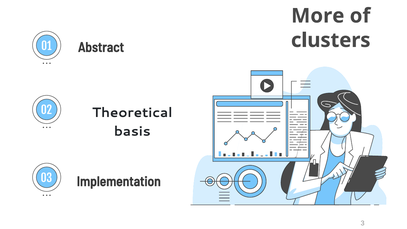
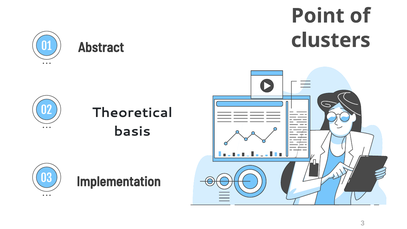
More: More -> Point (318, 16)
